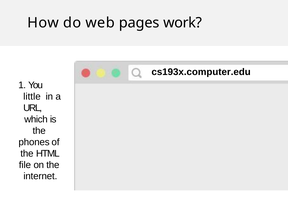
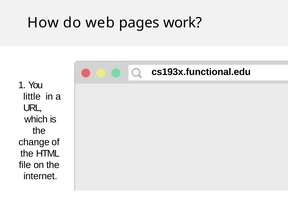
cs193x.computer.edu: cs193x.computer.edu -> cs193x.functional.edu (201, 72)
phones: phones -> change (34, 142)
